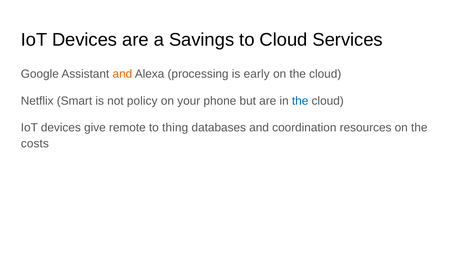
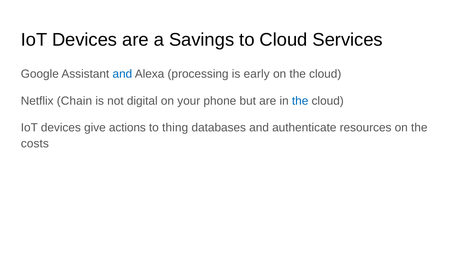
and colour: orange -> blue (122, 74)
Smart: Smart -> Chain (74, 101)
policy: policy -> digital (142, 101)
remote: remote -> actions (127, 128)
coordination: coordination -> authenticate (304, 128)
